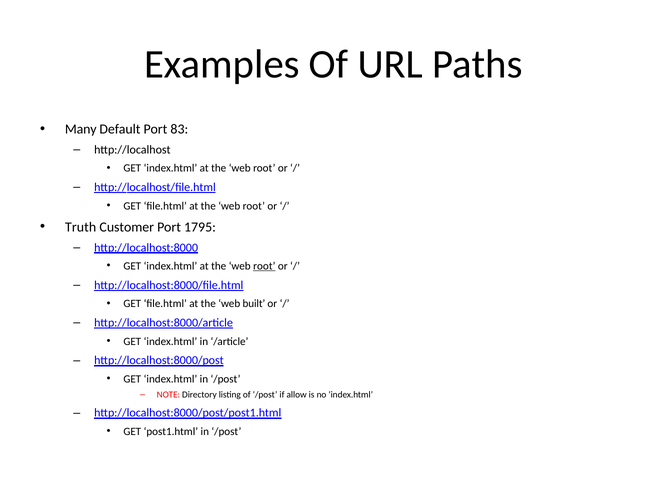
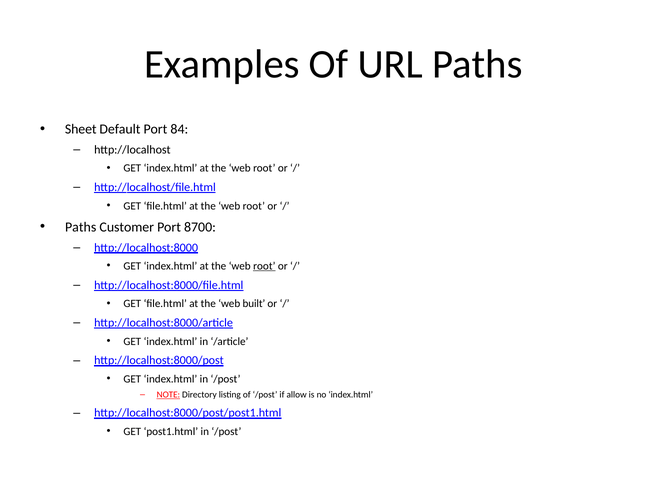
Many: Many -> Sheet (81, 129)
83: 83 -> 84 (179, 129)
Truth: Truth -> Paths (81, 227)
1795: 1795 -> 8700 (200, 227)
NOTE underline: none -> present (168, 395)
